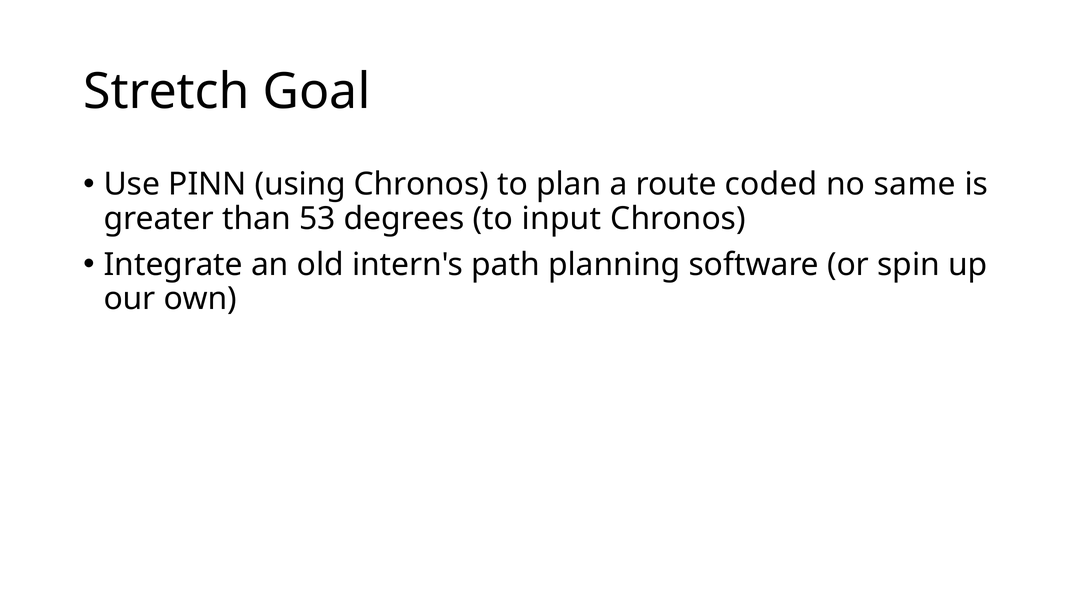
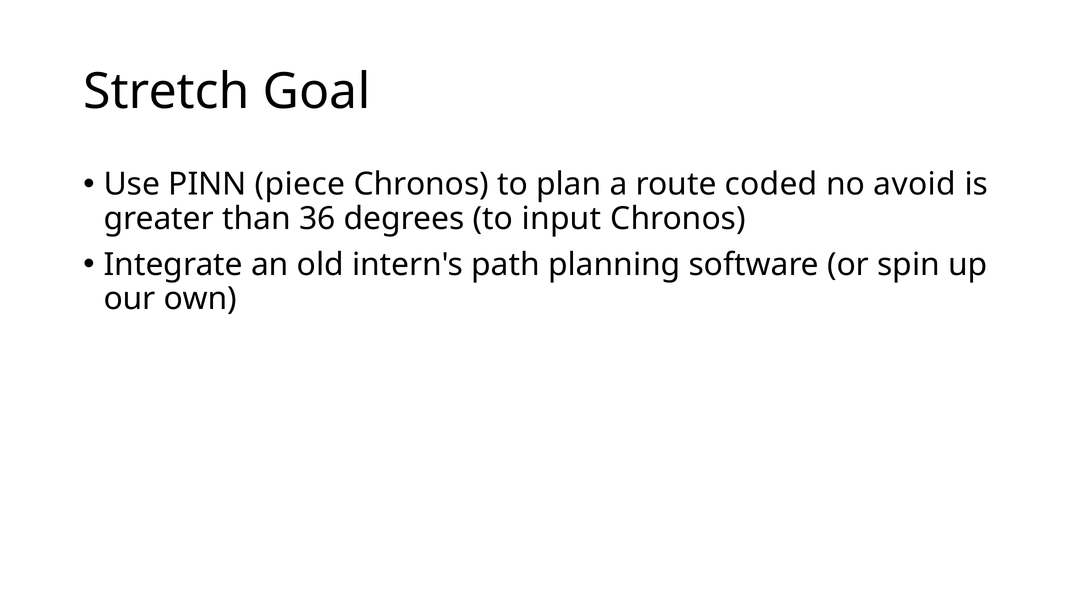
using: using -> piece (300, 185)
same: same -> avoid (915, 185)
53: 53 -> 36 (317, 219)
